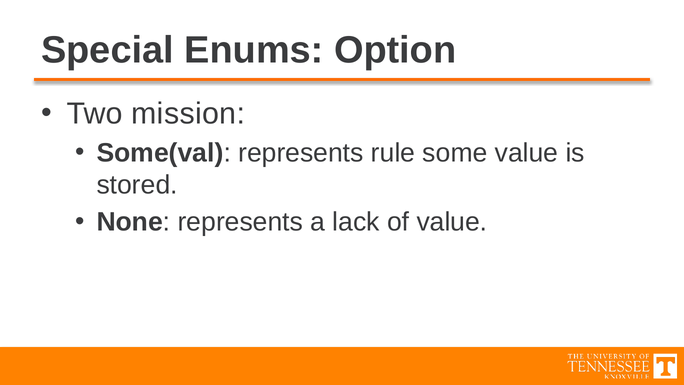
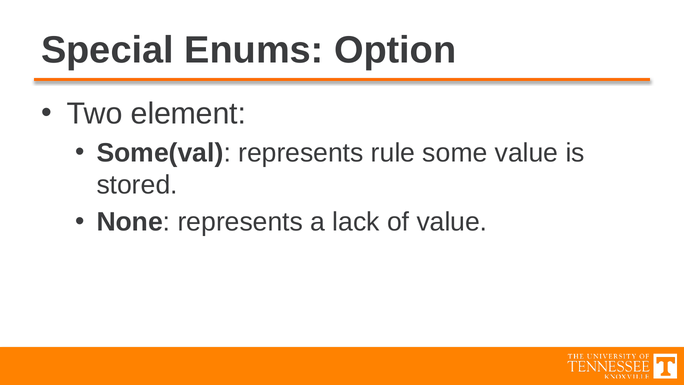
mission: mission -> element (188, 114)
